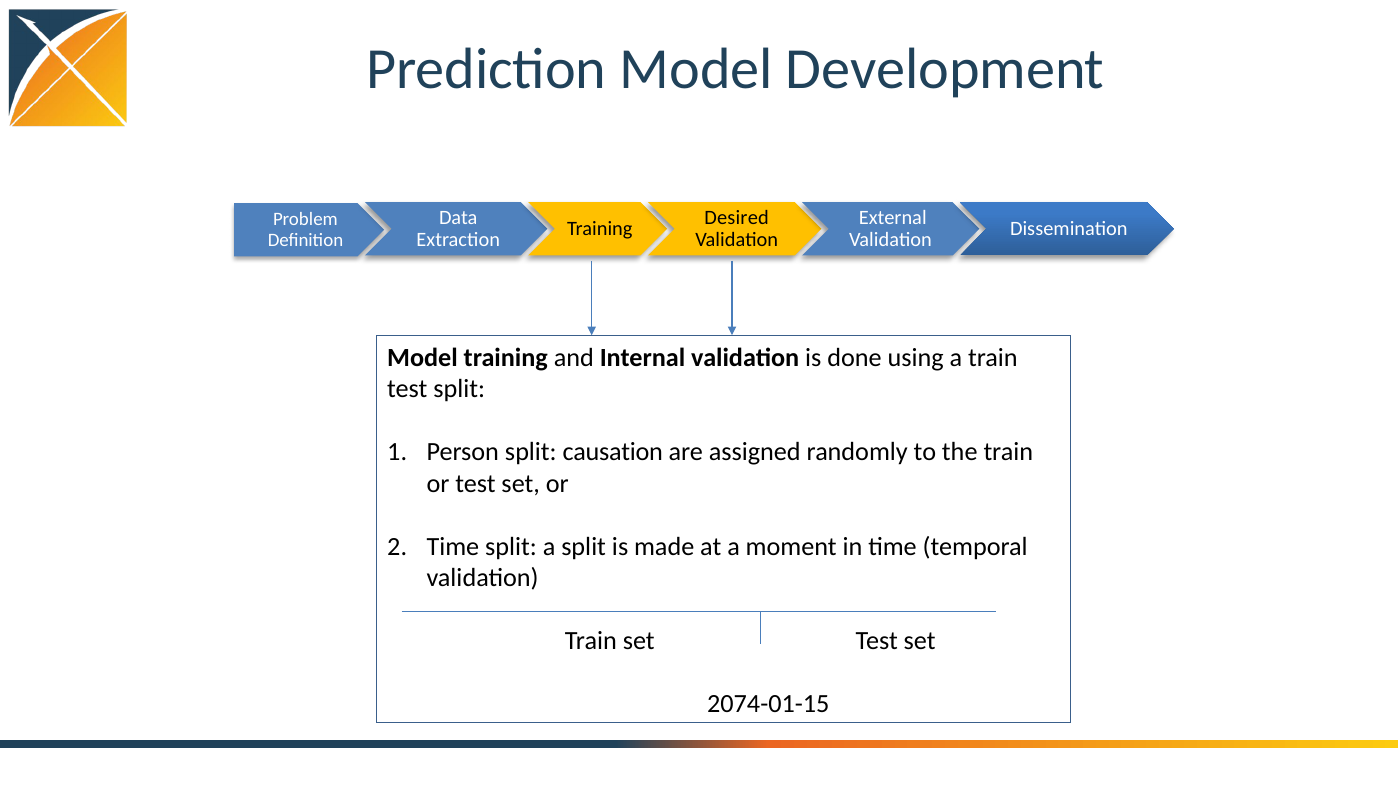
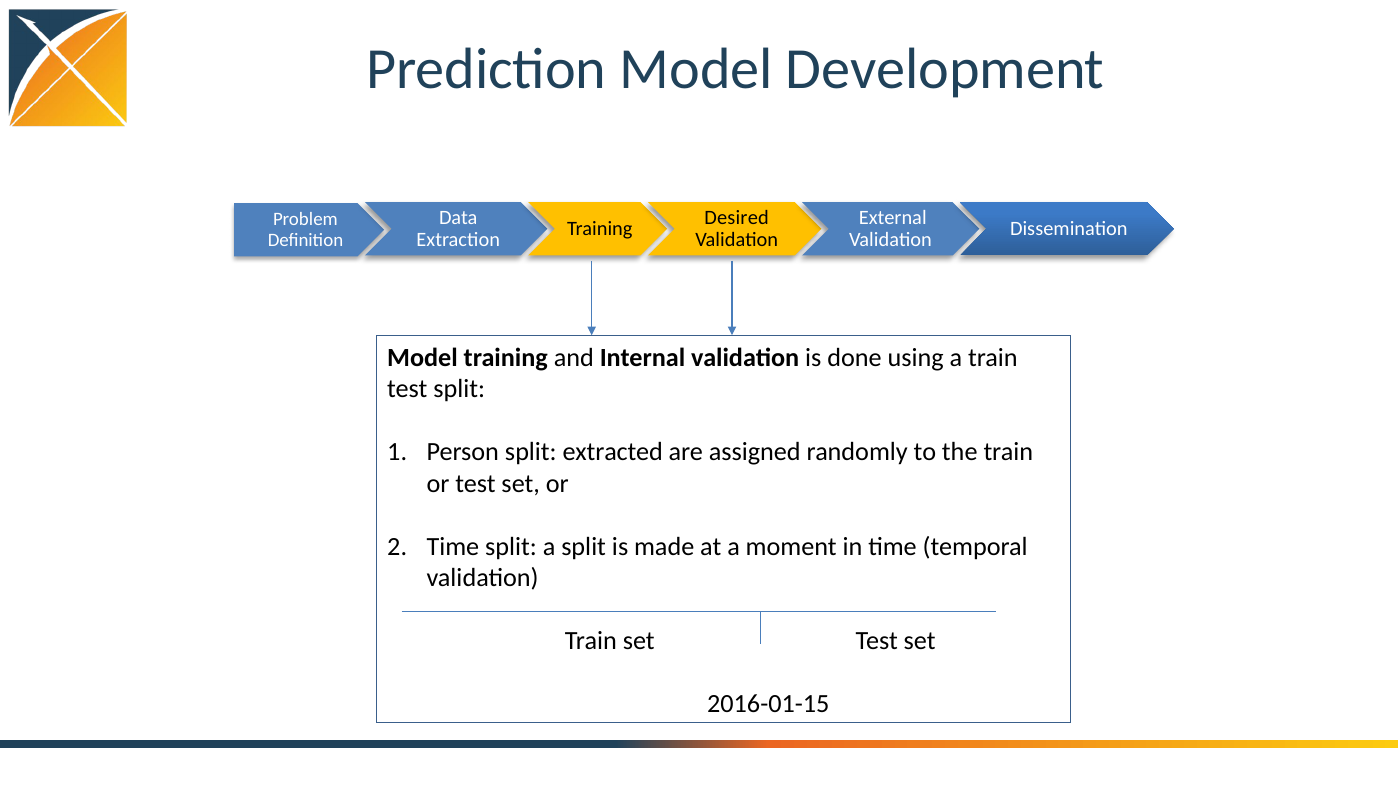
causation: causation -> extracted (613, 452)
2074-01-15: 2074-01-15 -> 2016-01-15 (768, 704)
